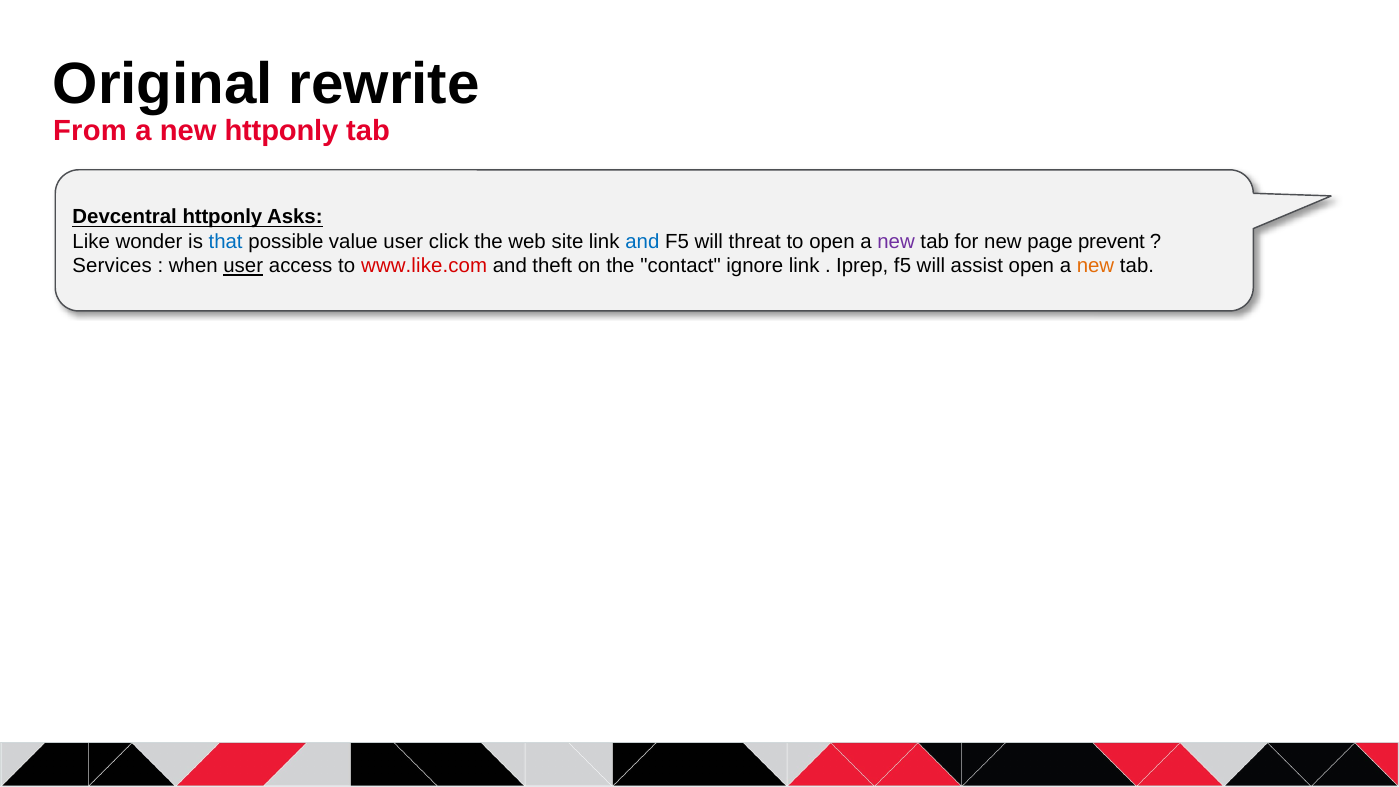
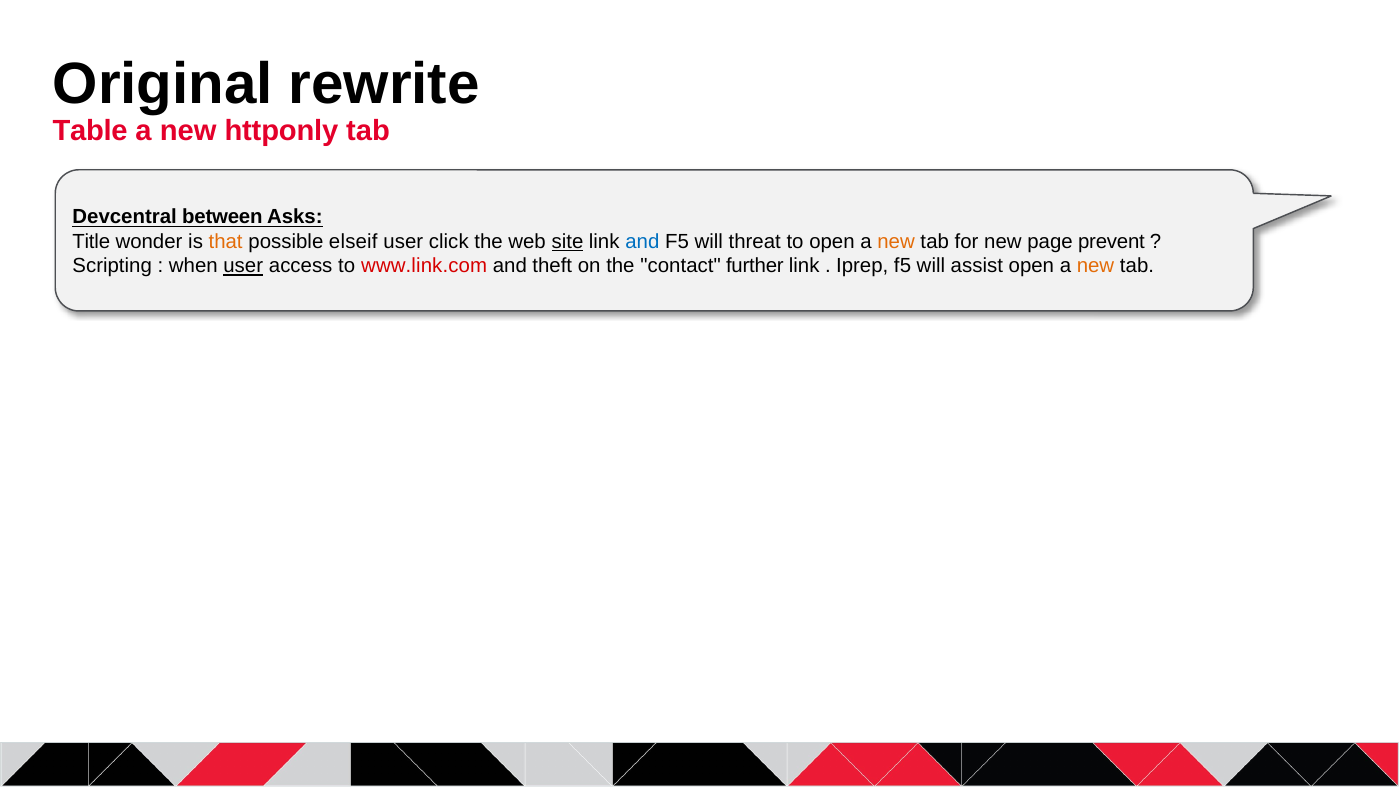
From: From -> Table (90, 131)
Devcentral httponly: httponly -> between (222, 217)
Like: Like -> Title (91, 242)
that colour: blue -> orange (226, 242)
value: value -> elseif (353, 242)
site underline: none -> present (567, 242)
new colour: purple -> orange (896, 242)
Services: Services -> Scripting (112, 266)
www.like.com: www.like.com -> www.link.com (424, 266)
ignore: ignore -> further (755, 266)
